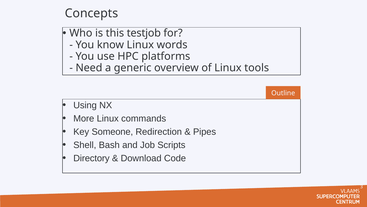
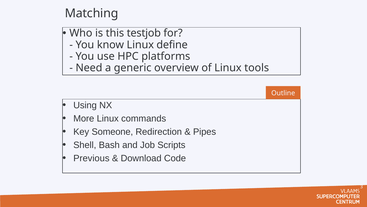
Concepts: Concepts -> Matching (92, 13)
words: words -> define (172, 45)
Directory: Directory -> Previous (91, 158)
